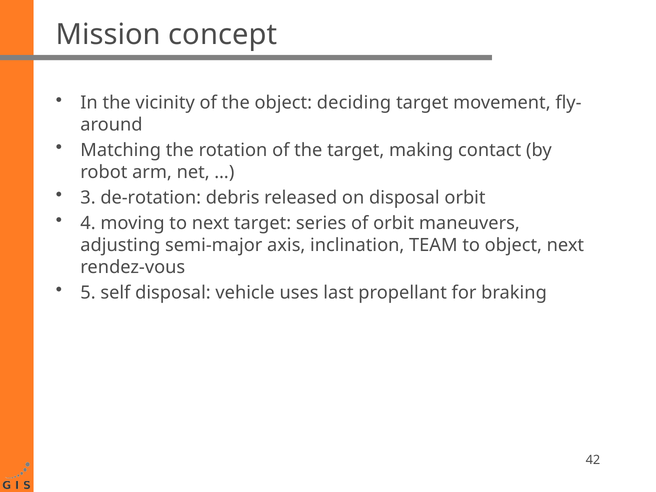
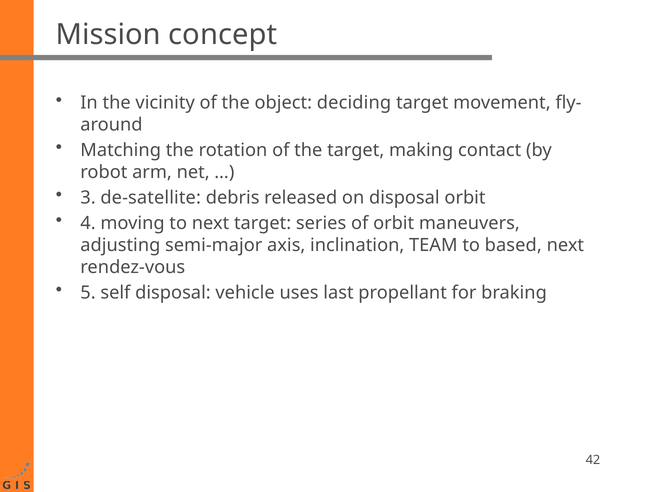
de-rotation: de-rotation -> de-satellite (151, 198)
to object: object -> based (513, 245)
